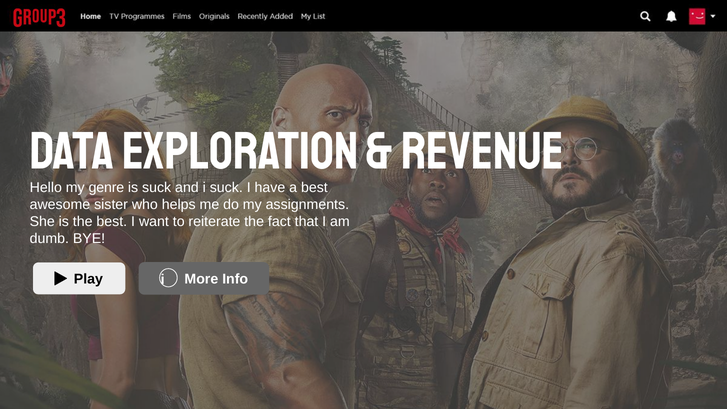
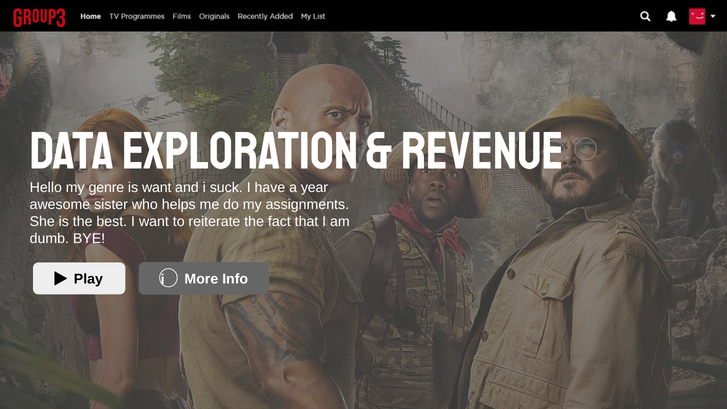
is suck: suck -> want (157, 188)
a best: best -> year (314, 188)
